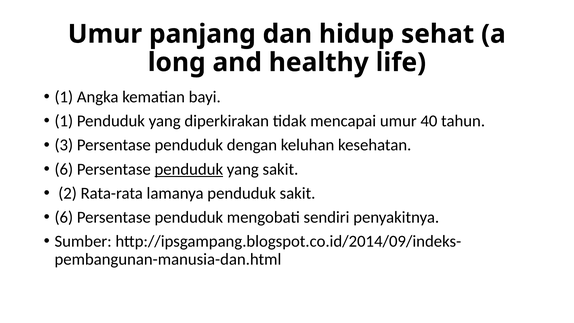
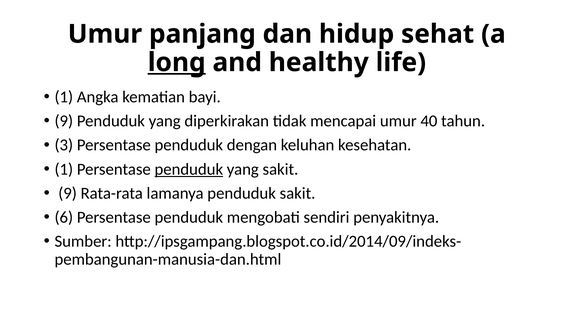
long underline: none -> present (177, 62)
1: 1 -> 9 (64, 121)
6: 6 -> 1 (64, 169)
2: 2 -> 9 (68, 193)
